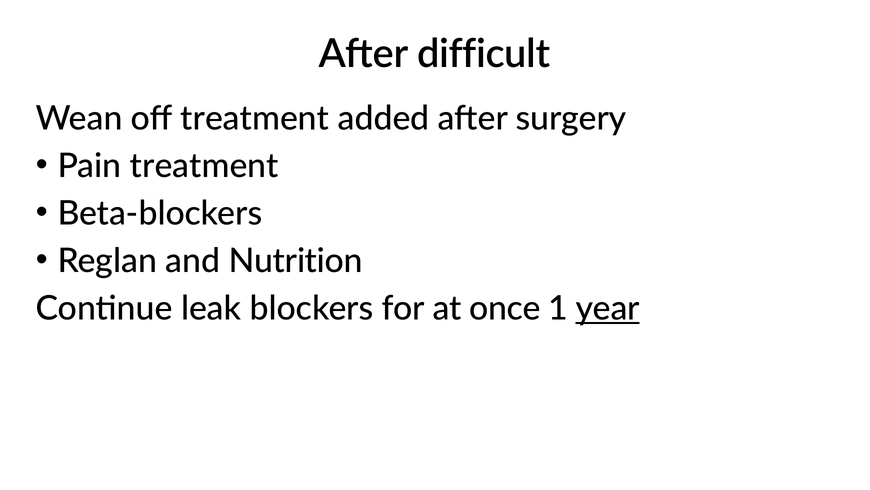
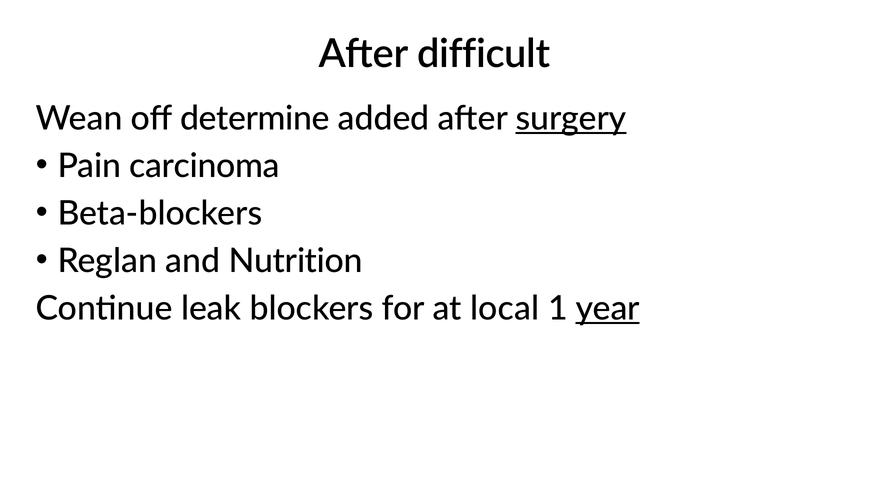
off treatment: treatment -> determine (255, 118)
surgery underline: none -> present (571, 118)
Pain treatment: treatment -> carcinoma (204, 166)
once: once -> local (505, 308)
